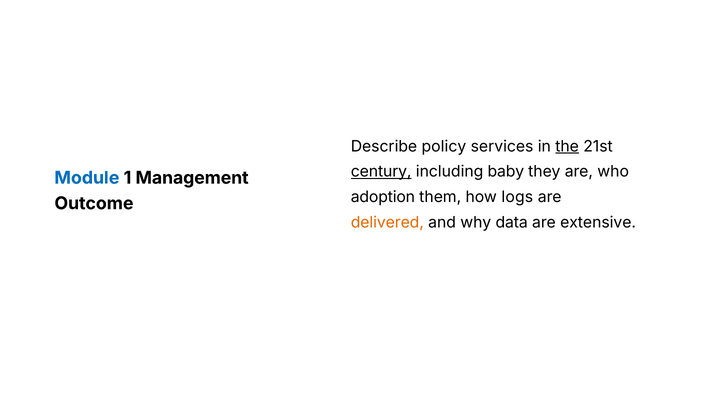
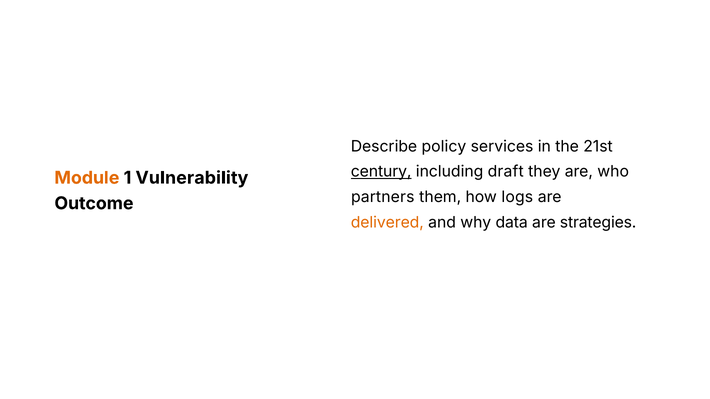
the underline: present -> none (567, 147)
baby: baby -> draft (506, 172)
Module colour: blue -> orange (87, 178)
Management: Management -> Vulnerability (192, 178)
adoption: adoption -> partners (383, 197)
extensive: extensive -> strategies (598, 223)
